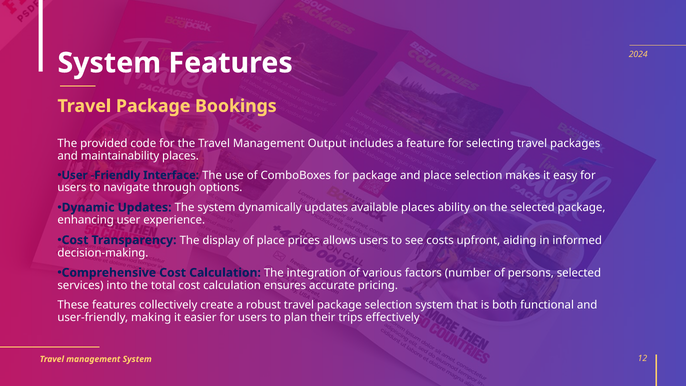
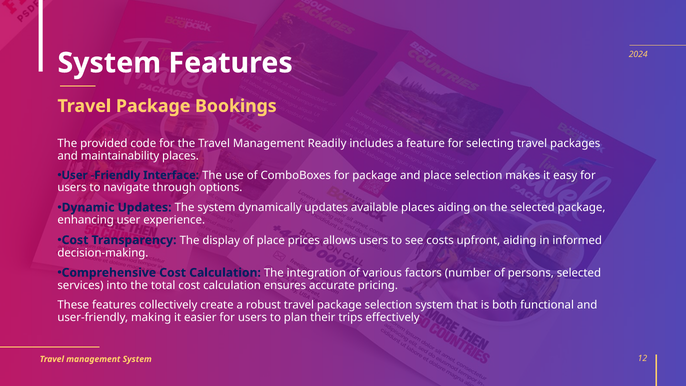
Output: Output -> Readily (327, 143)
places ability: ability -> aiding (454, 208)
